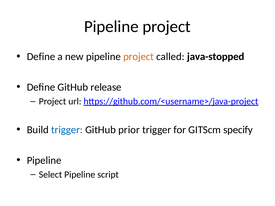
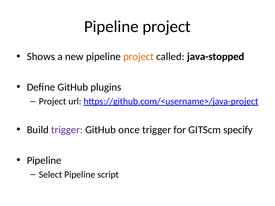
Define: Define -> Shows (41, 57)
release: release -> plugins (106, 87)
trigger colour: blue -> purple (67, 130)
prior: prior -> once (129, 130)
